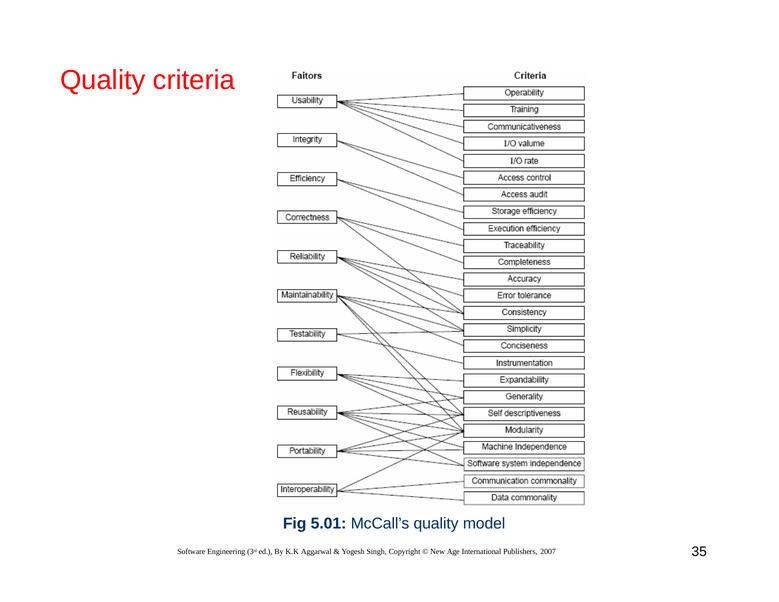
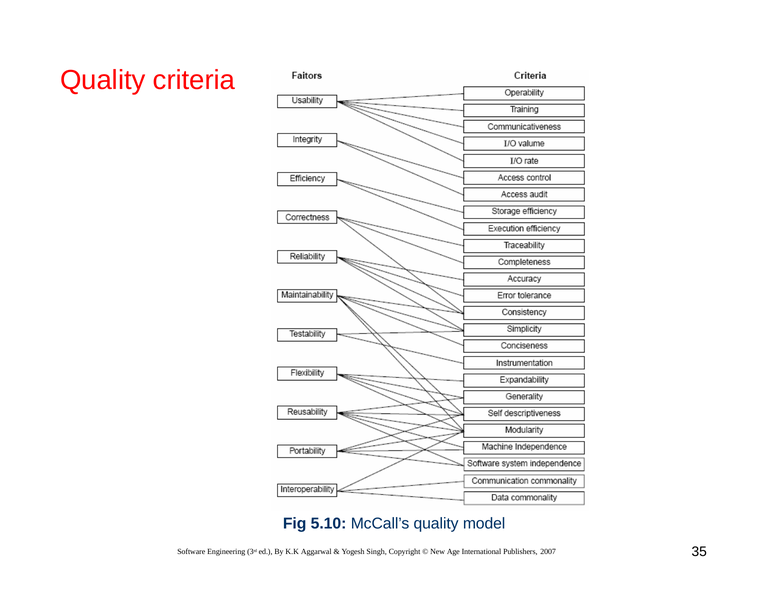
5.01: 5.01 -> 5.10 (329, 524)
